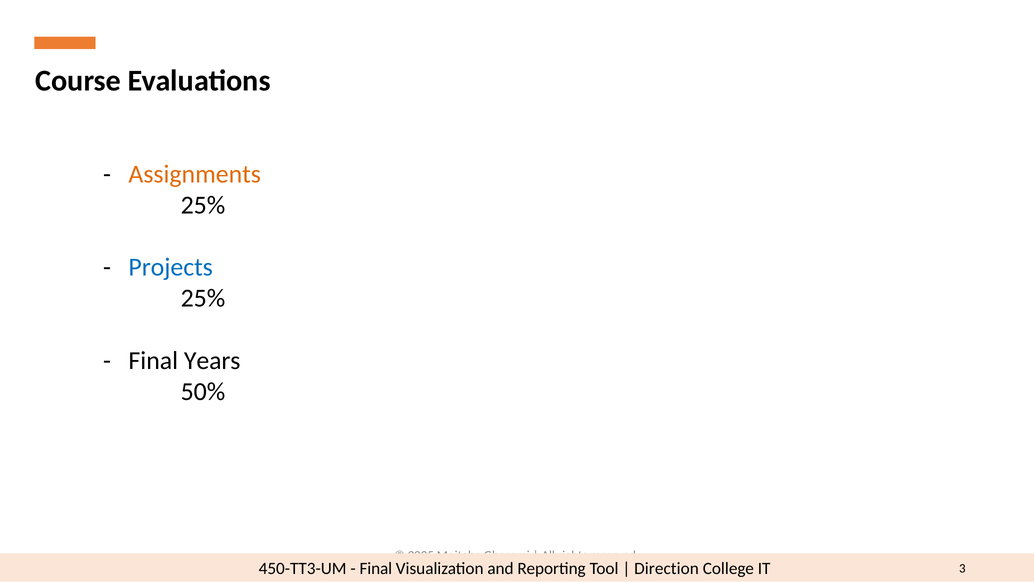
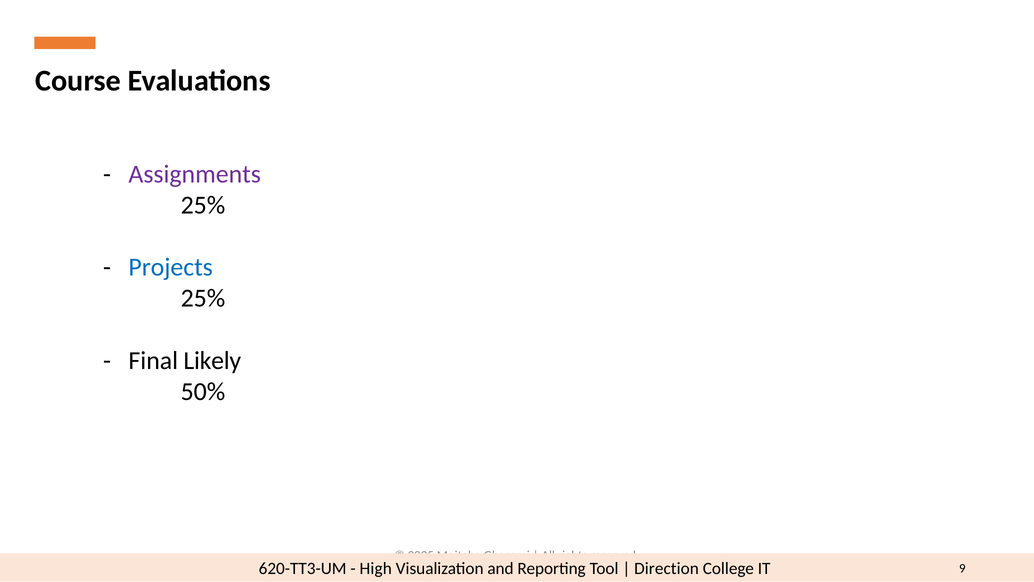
Assignments colour: orange -> purple (195, 174)
Years: Years -> Likely (212, 360)
450-TT3-UM: 450-TT3-UM -> 620-TT3-UM (303, 568)
Final: Final -> High (376, 568)
3: 3 -> 9 (962, 568)
